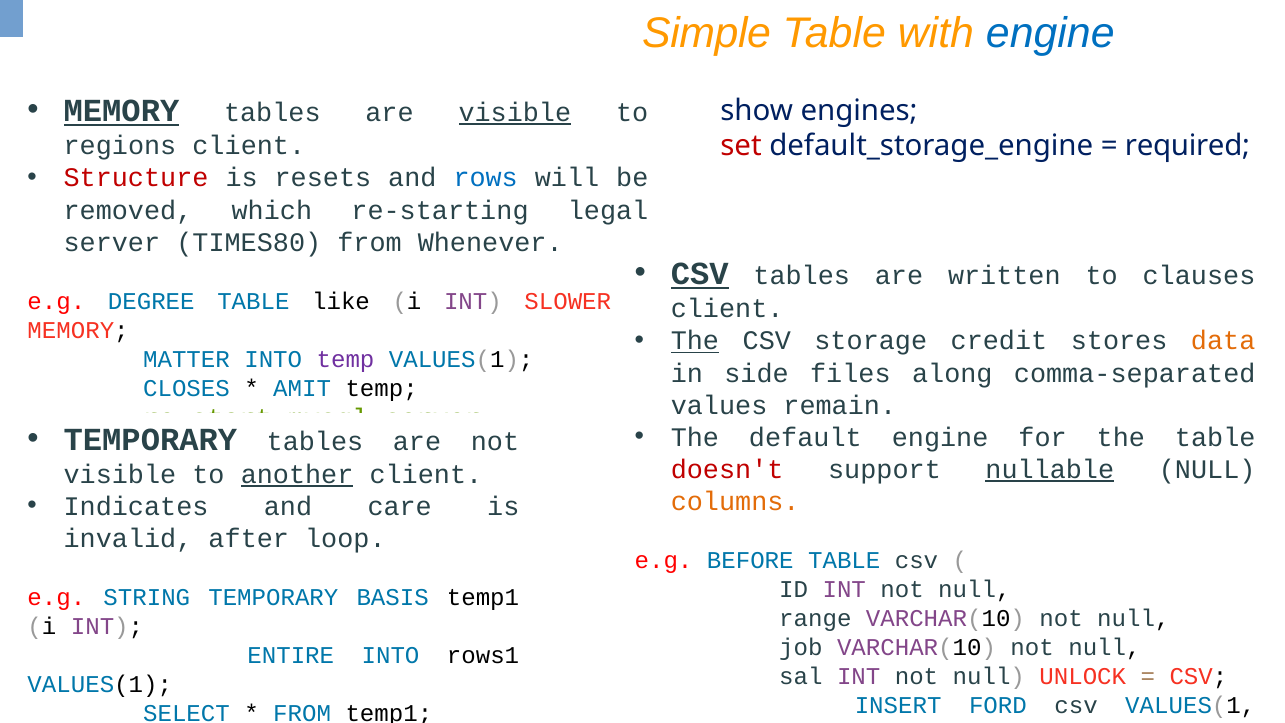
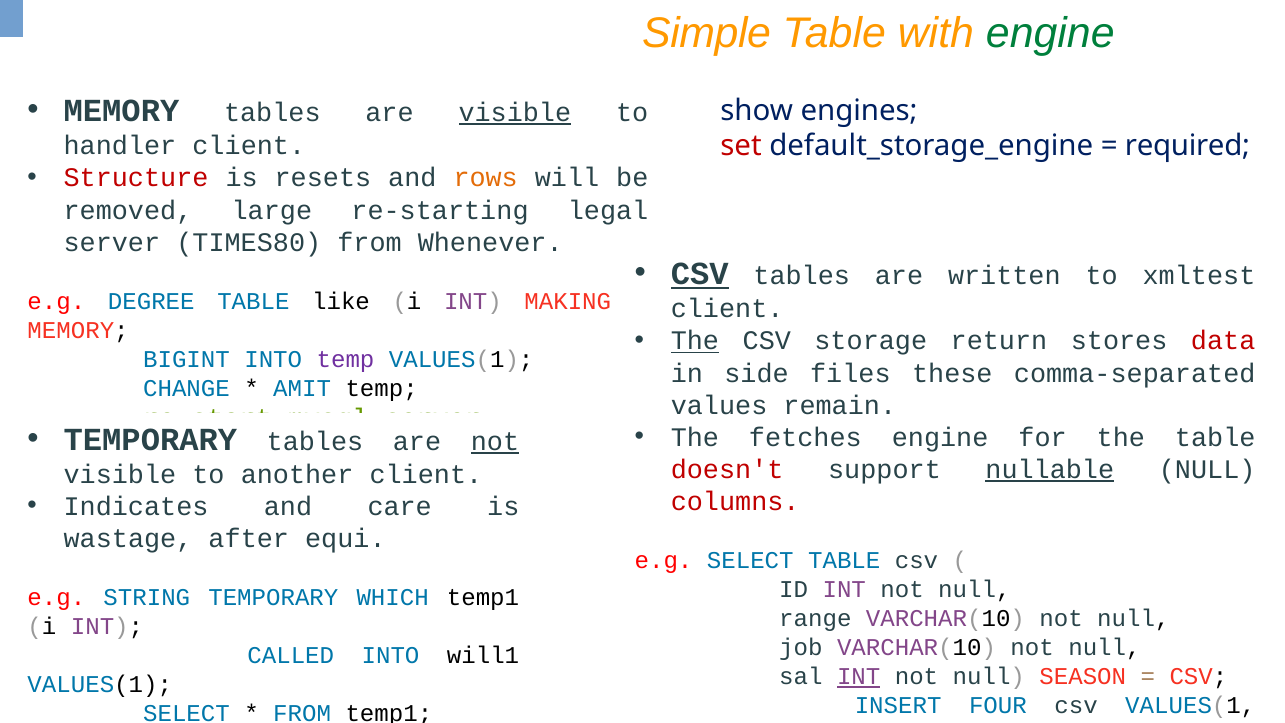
engine colour: blue -> green (1050, 33)
MEMORY underline: present -> none (121, 111)
regions: regions -> handler (120, 146)
rows colour: blue -> orange (486, 178)
which: which -> large (272, 210)
clauses: clauses -> xmltest (1199, 276)
SLOWER: SLOWER -> MAKING (568, 302)
credit: credit -> return (999, 341)
data colour: orange -> red (1223, 341)
MATTER: MATTER -> BIGINT (186, 359)
along: along -> these (952, 373)
CLOSES: CLOSES -> CHANGE (186, 388)
not underline: none -> present (495, 441)
default: default -> fetches (805, 437)
another underline: present -> none (297, 474)
columns colour: orange -> red (735, 502)
invalid: invalid -> wastage (128, 539)
loop: loop -> equi (345, 539)
e.g BEFORE: BEFORE -> SELECT (750, 561)
BASIS: BASIS -> WHICH (393, 598)
ENTIRE: ENTIRE -> CALLED (291, 656)
rows1: rows1 -> will1 (483, 656)
INT underline: none -> present (859, 677)
UNLOCK: UNLOCK -> SEASON (1083, 677)
FORD: FORD -> FOUR (998, 705)
